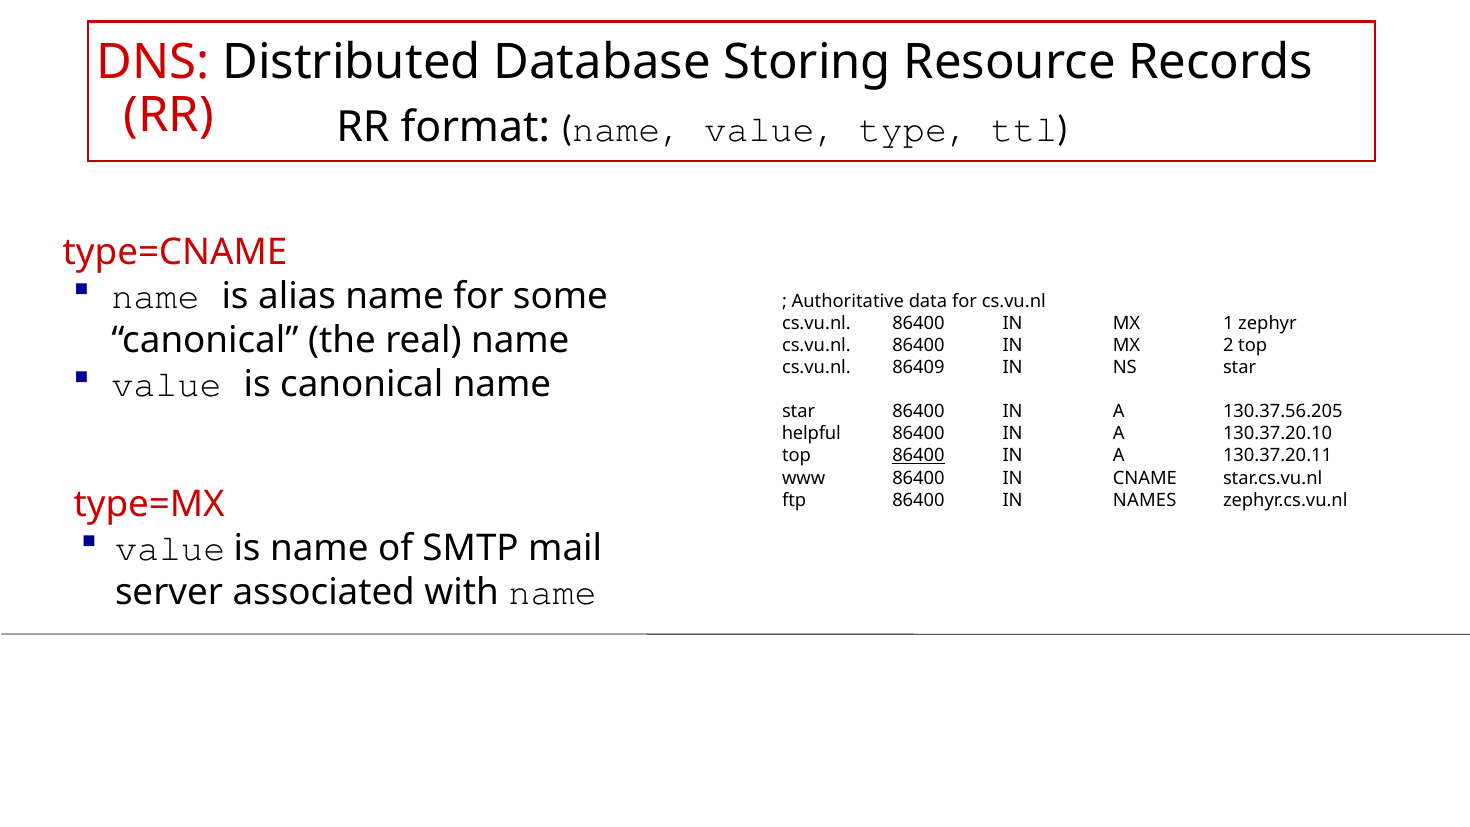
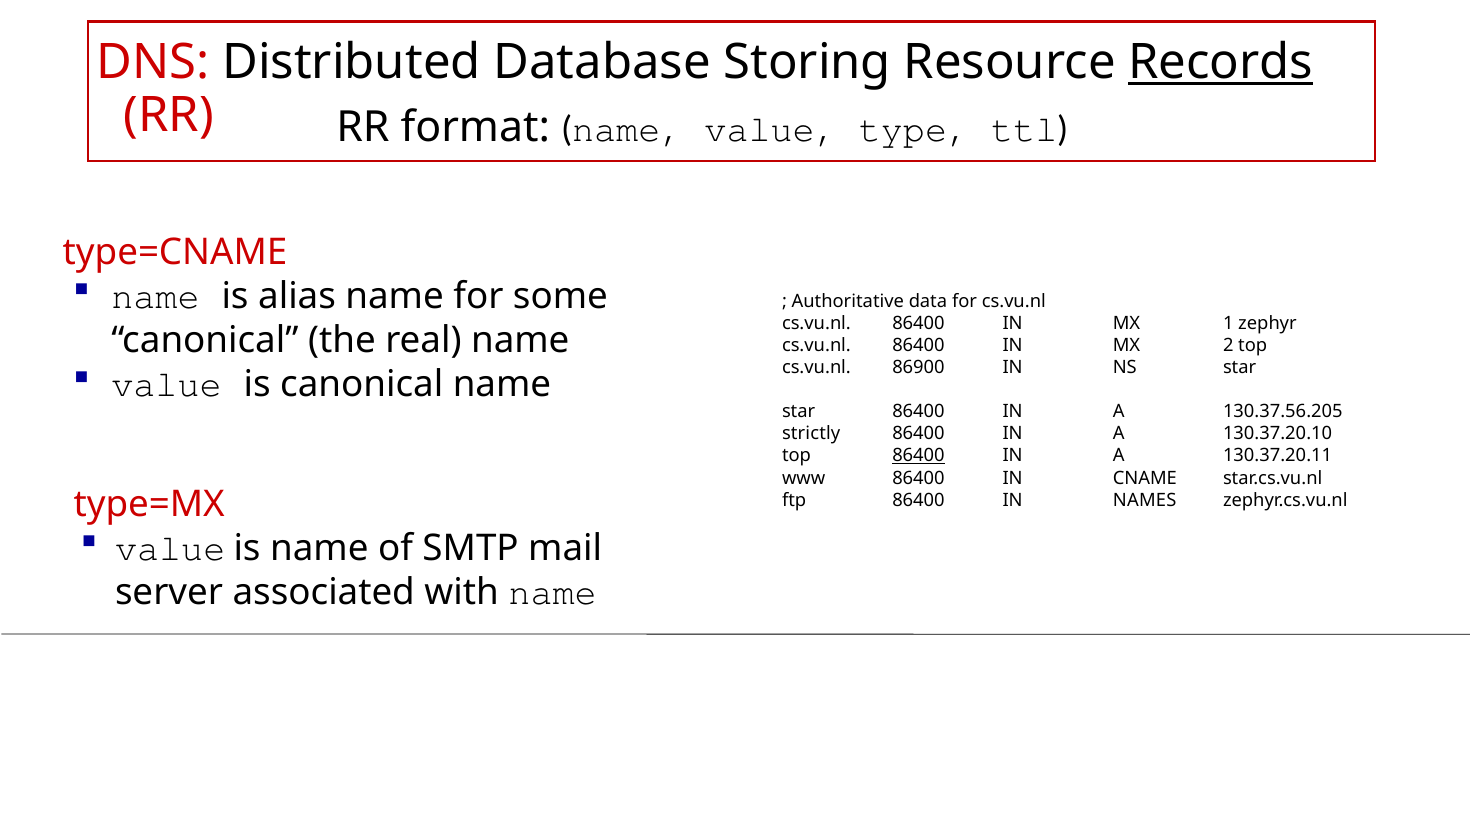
Records underline: none -> present (1221, 62)
86409: 86409 -> 86900 (918, 368)
helpful: helpful -> strictly (811, 434)
